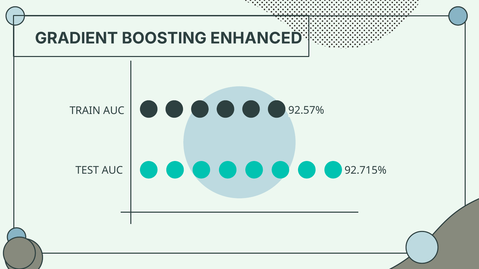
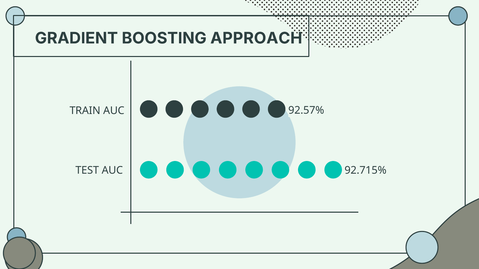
ENHANCED: ENHANCED -> APPROACH (256, 38)
